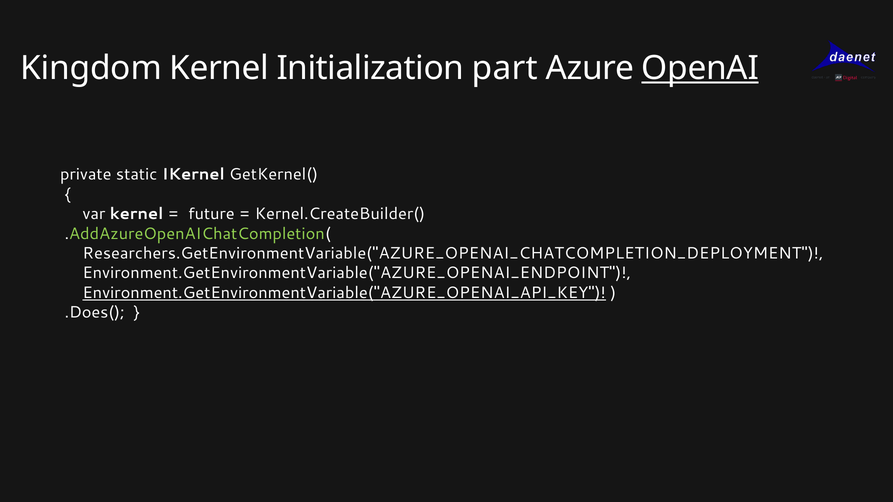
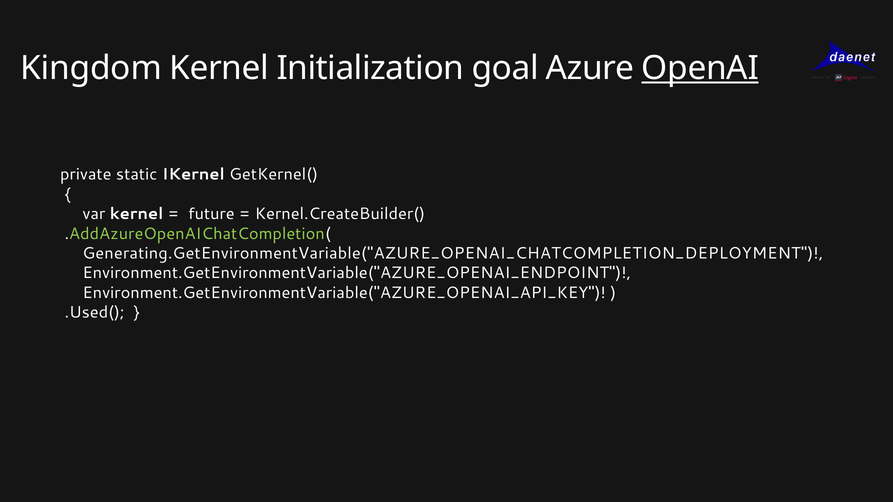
part: part -> goal (505, 68)
Researchers.GetEnvironmentVariable("AZURE_OPENAI_CHATCOMPLETION_DEPLOYMENT: Researchers.GetEnvironmentVariable("AZURE_OPENAI_CHATCOMPLETION_DEPLOYMENT -> Generating.GetEnvironmentVariable("AZURE_OPENAI_CHATCOMPLETION_DEPLOYMENT (453, 253)
Environment.GetEnvironmentVariable("AZURE_OPENAI_API_KEY underline: present -> none (344, 293)
.Does(: .Does( -> .Used( (95, 313)
